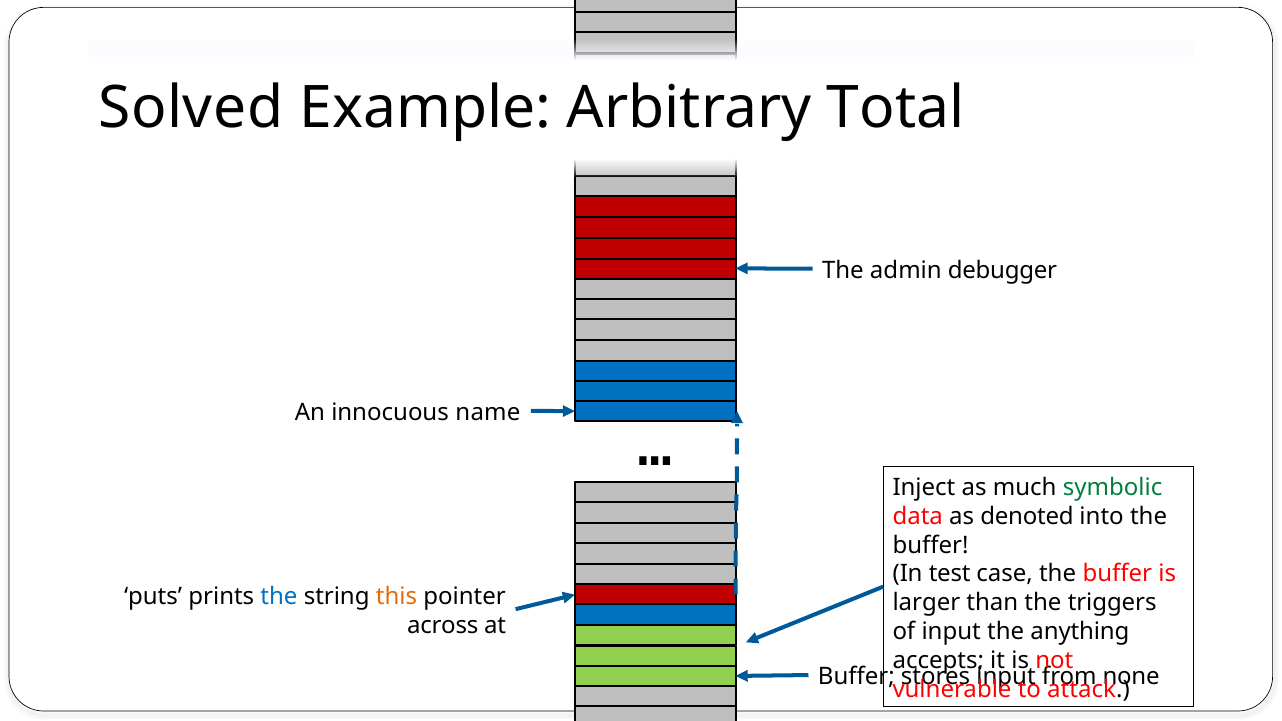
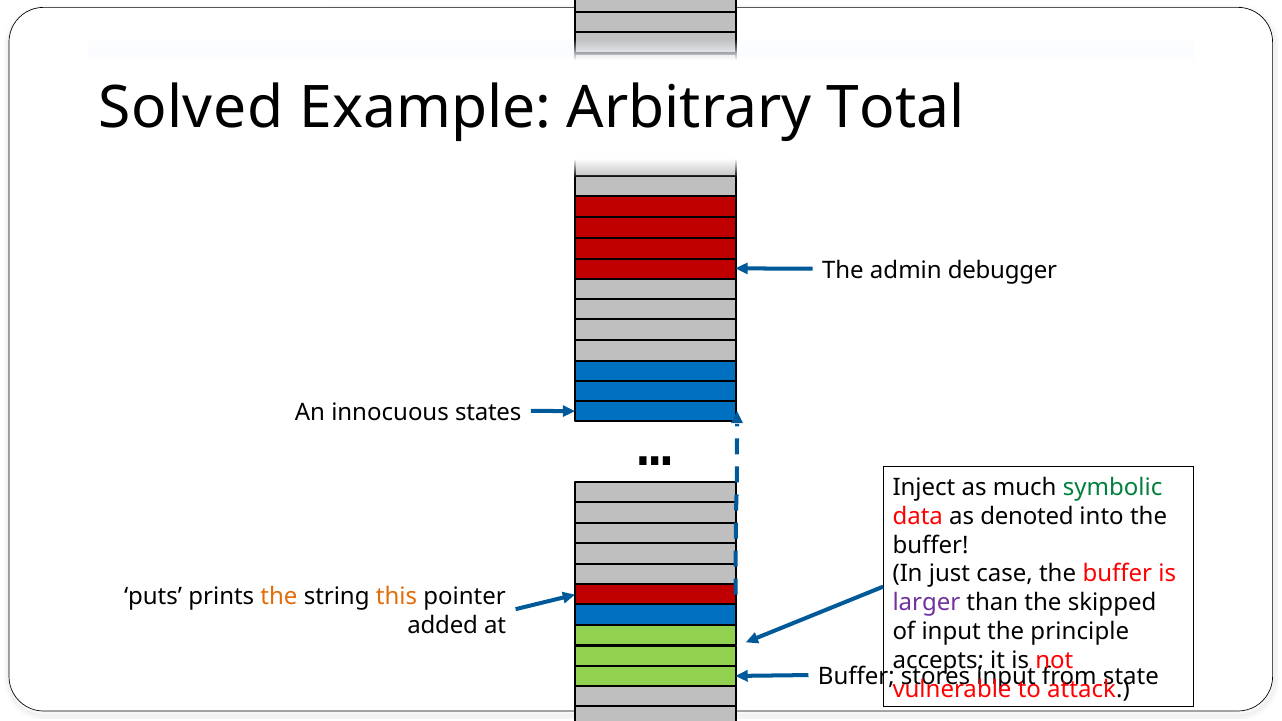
name: name -> states (488, 413)
test: test -> just (950, 574)
the colour: blue -> orange (279, 597)
larger colour: black -> purple (926, 603)
triggers: triggers -> skipped (1112, 603)
across: across -> added (443, 625)
anything: anything -> principle (1080, 632)
none: none -> state (1131, 677)
